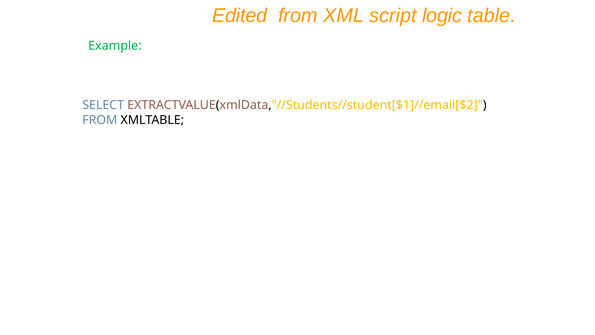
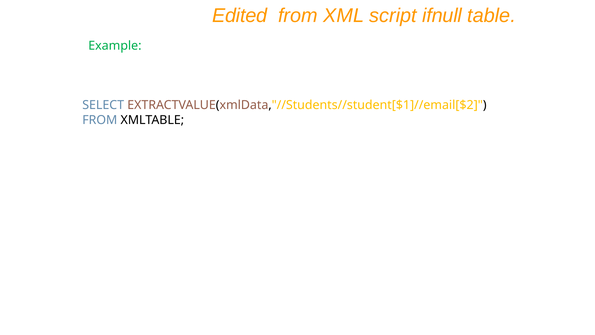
logic: logic -> ifnull (442, 15)
